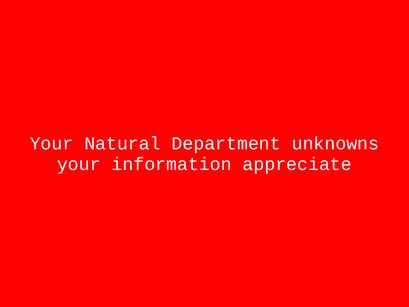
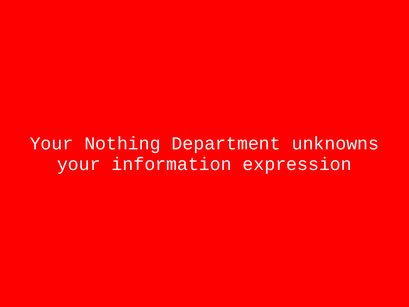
Natural: Natural -> Nothing (123, 143)
appreciate: appreciate -> expression (297, 164)
